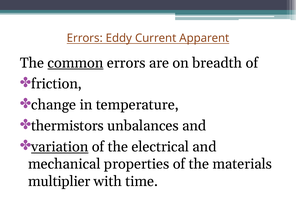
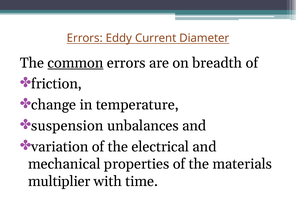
Apparent: Apparent -> Diameter (204, 38)
thermistors: thermistors -> suspension (67, 126)
variation underline: present -> none (60, 147)
